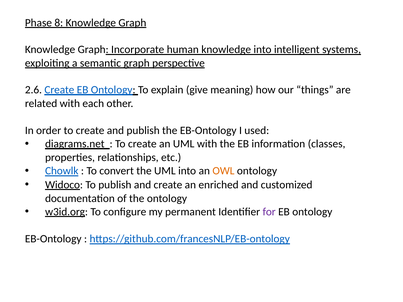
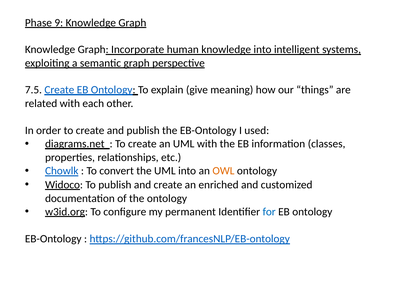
8: 8 -> 9 (59, 23)
2.6: 2.6 -> 7.5 (33, 90)
for colour: purple -> blue (269, 212)
